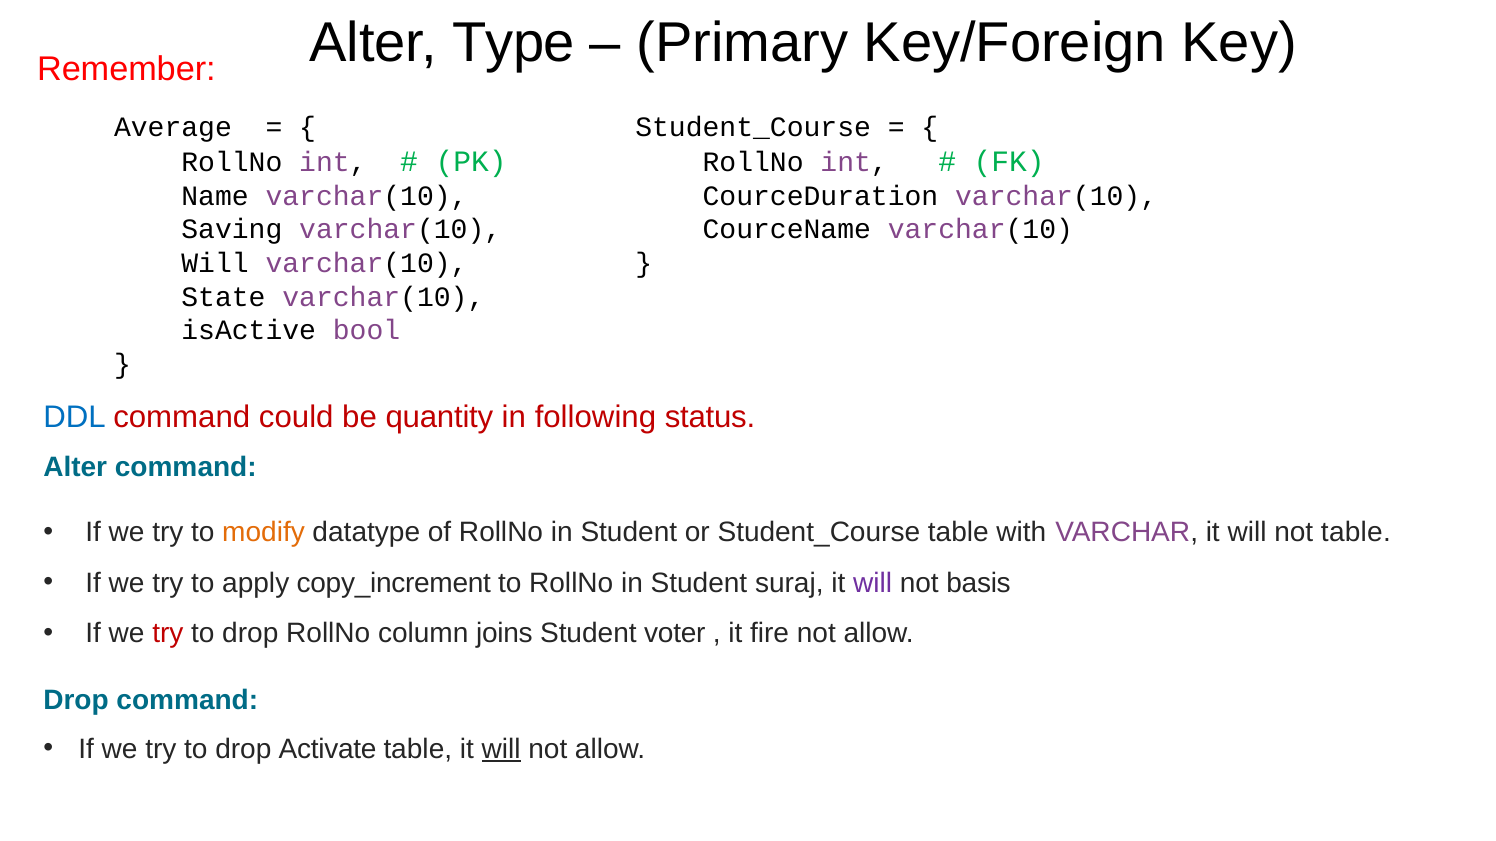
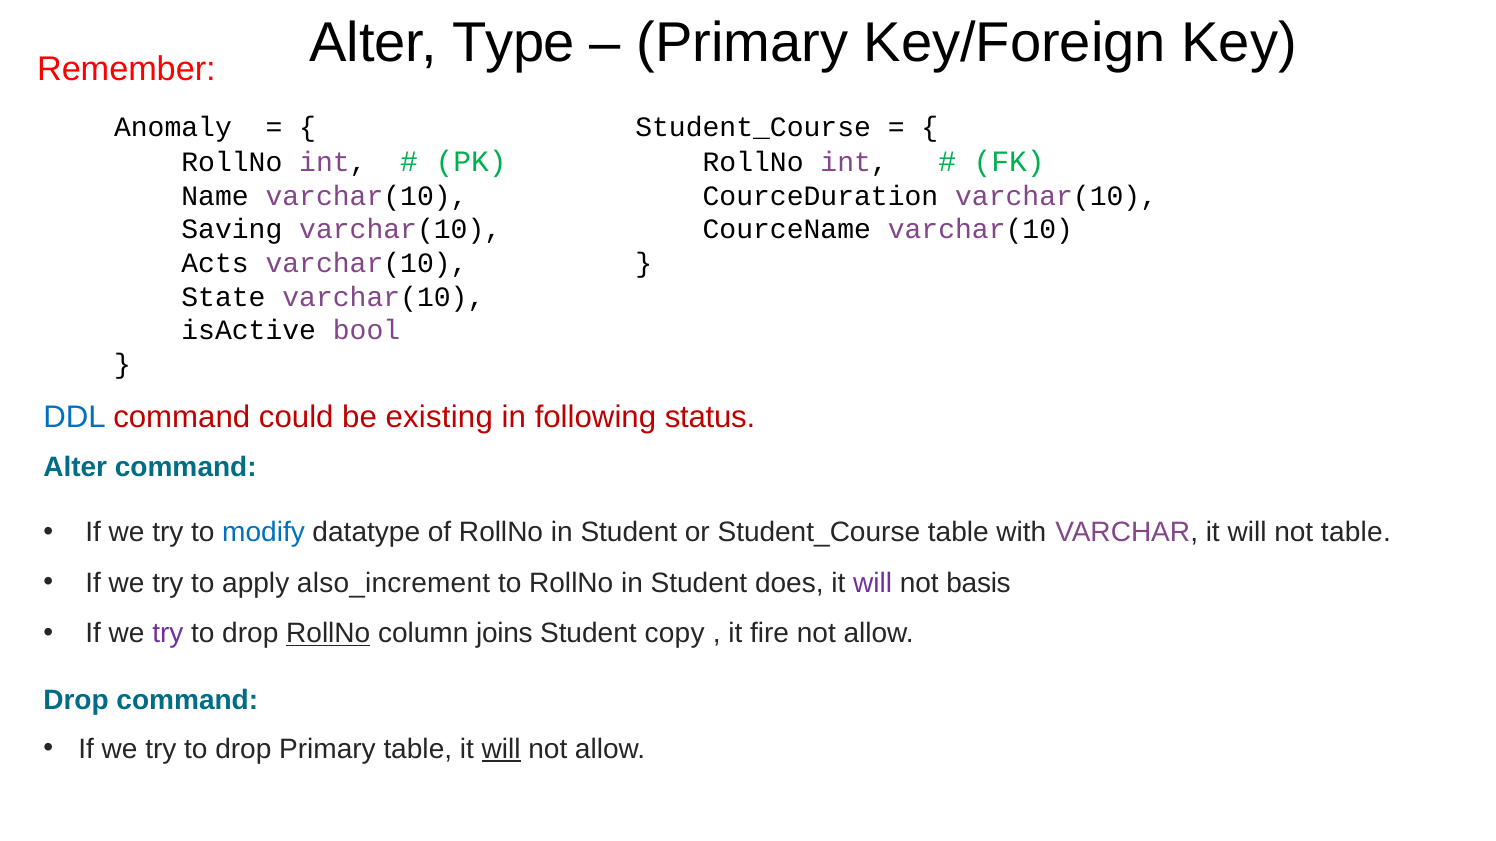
Average: Average -> Anomaly (173, 127)
Will: Will -> Acts (215, 264)
quantity: quantity -> existing (439, 417)
modify colour: orange -> blue (264, 533)
copy_increment: copy_increment -> also_increment (394, 583)
suraj: suraj -> does (789, 583)
try colour: red -> purple (168, 634)
RollNo underline: none -> present (328, 634)
voter: voter -> copy (675, 634)
drop Activate: Activate -> Primary (327, 750)
